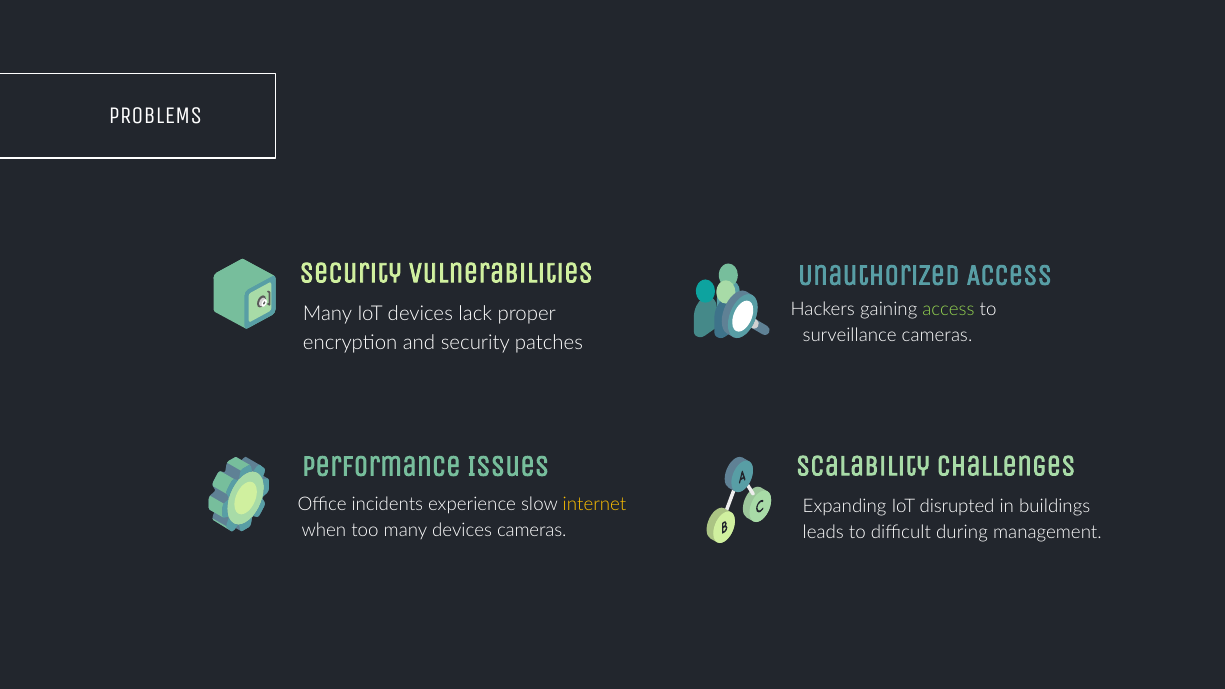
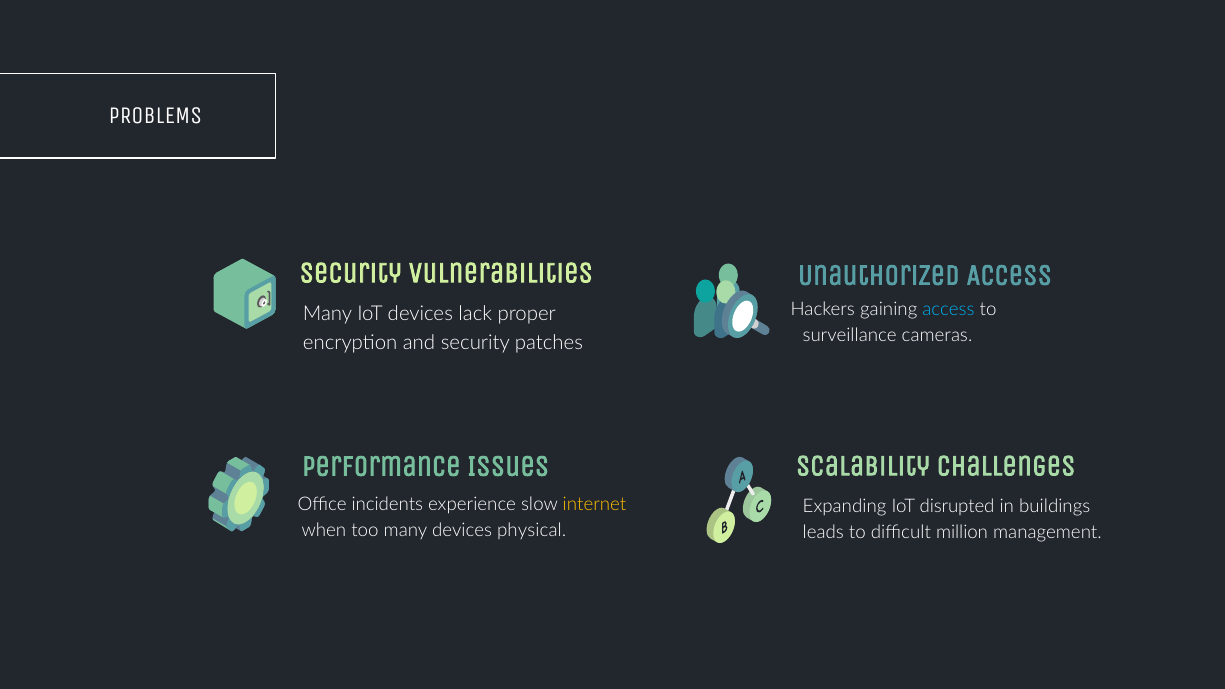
access colour: light green -> light blue (948, 309)
devices cameras: cameras -> physical (532, 530)
during: during -> million (962, 532)
